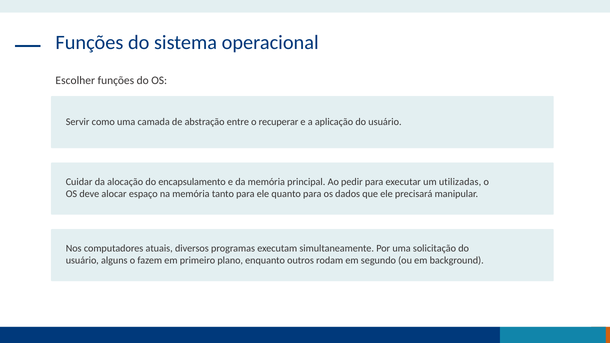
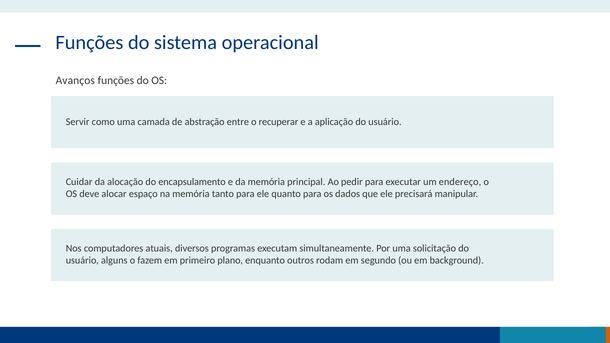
Escolher: Escolher -> Avanços (75, 80)
utilizadas: utilizadas -> endereço (460, 182)
